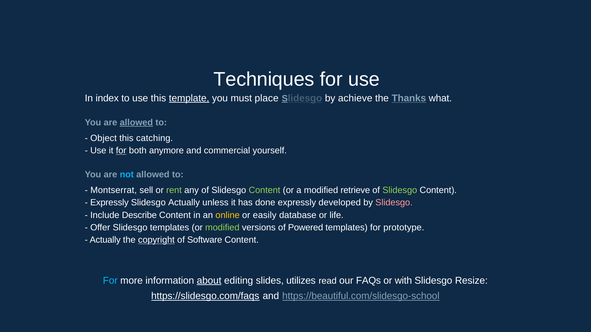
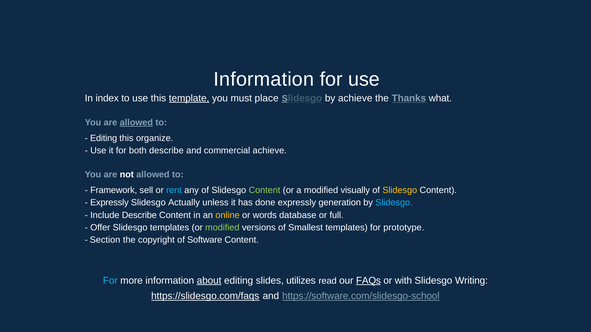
Techniques: Techniques -> Information (264, 79)
Object: Object -> Editing (104, 138)
catching: catching -> organize (155, 138)
for underline: present -> none (121, 151)
both anymore: anymore -> describe (166, 151)
commercial yourself: yourself -> achieve (270, 151)
not colour: light blue -> white (127, 175)
Montserrat: Montserrat -> Framework (114, 191)
rent colour: light green -> light blue (174, 191)
retrieve: retrieve -> visually (355, 191)
Slidesgo colour: light green -> yellow (400, 191)
developed: developed -> generation (340, 203)
Slidesgo colour: pink -> light blue (394, 203)
easily: easily -> words (265, 215)
life: life -> full (337, 215)
Powered: Powered -> Smallest (306, 228)
Actually: Actually -> Section (105, 240)
copyright underline: present -> none (156, 240)
FAQs underline: none -> present (368, 281)
Resize: Resize -> Writing (471, 281)
https://beautiful.com/slidesgo-school: https://beautiful.com/slidesgo-school -> https://software.com/slidesgo-school (361, 296)
